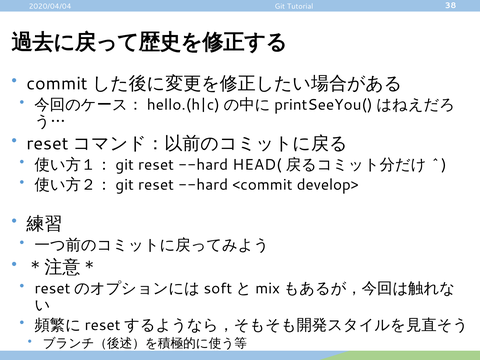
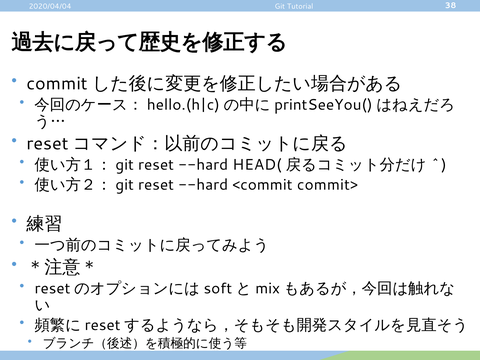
develop>: develop> -> commit> (328, 185)
